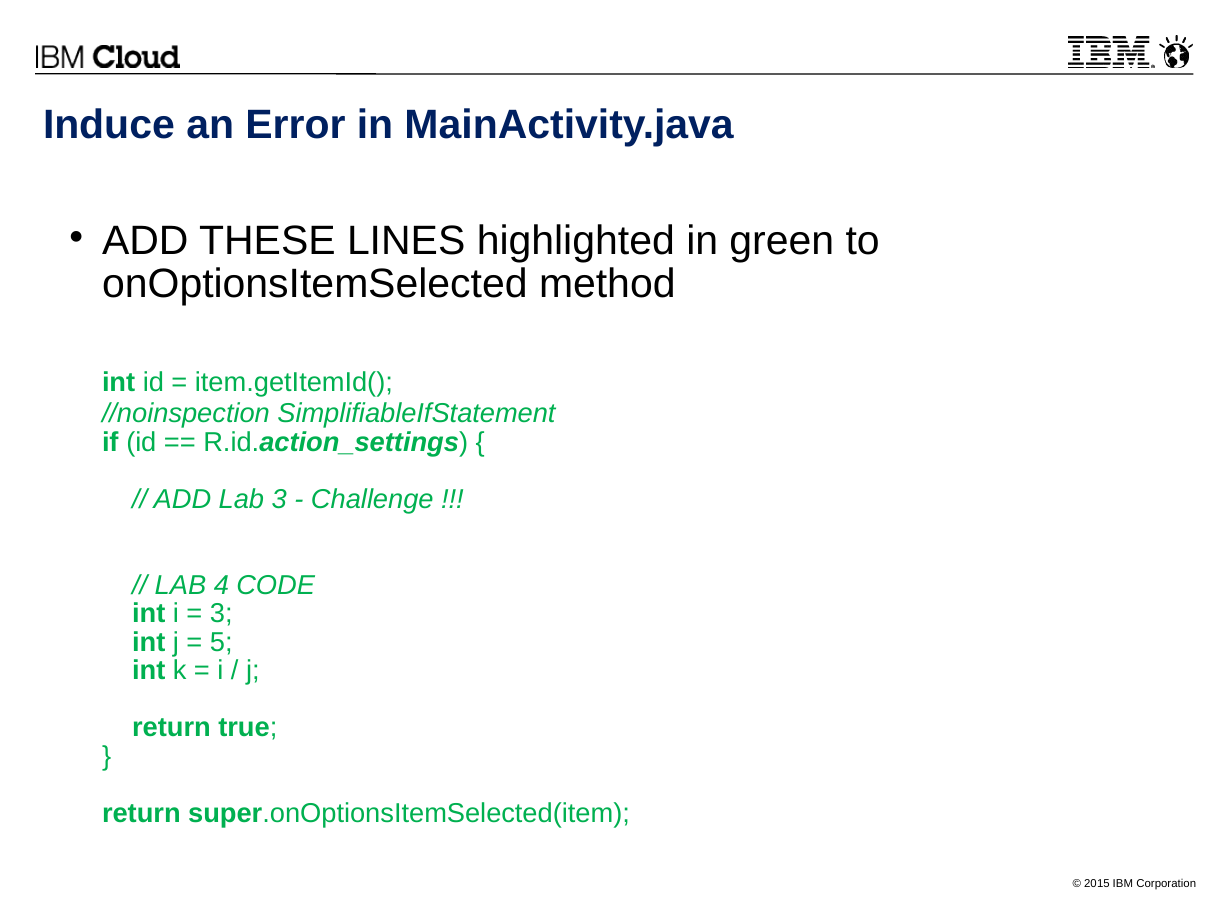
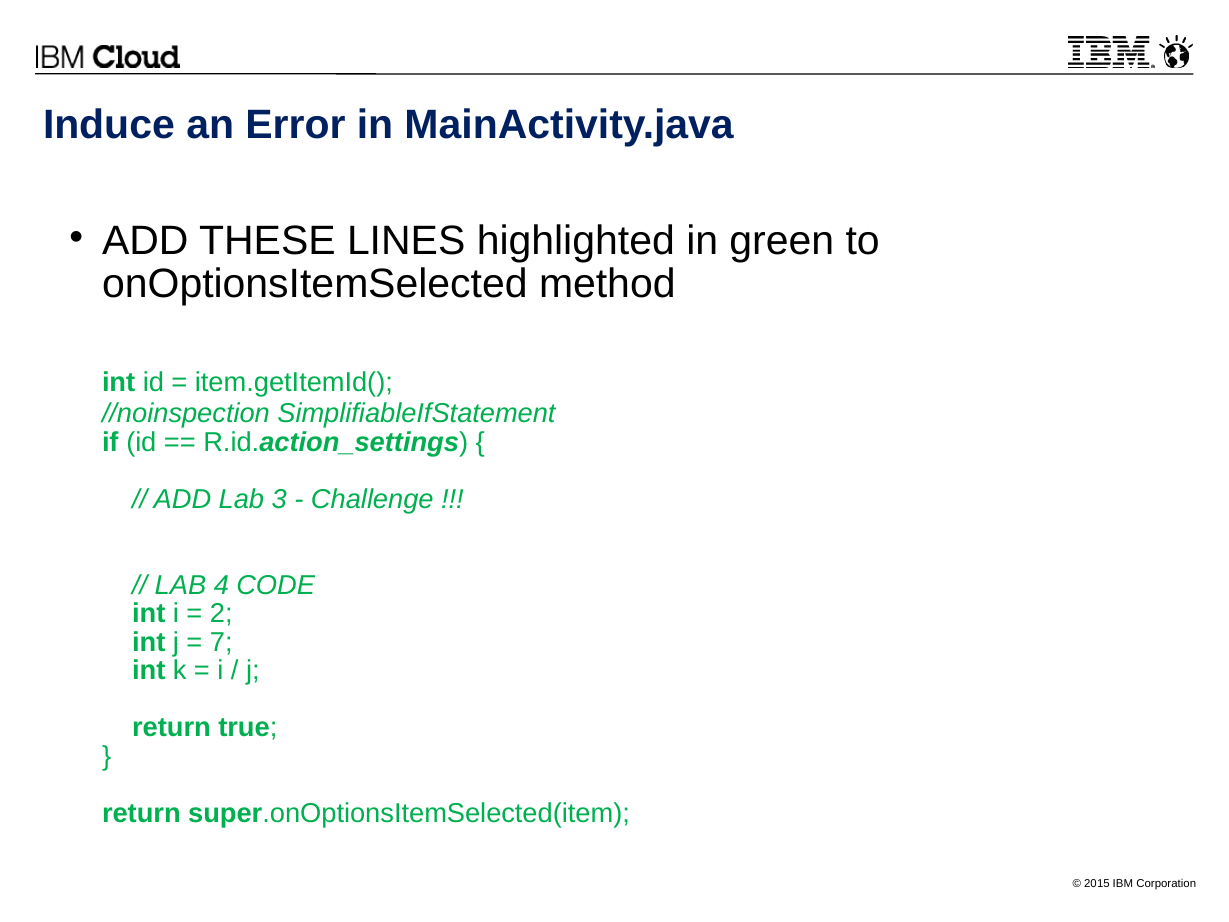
3: 3 -> 2 (221, 613)
5: 5 -> 7 (221, 642)
